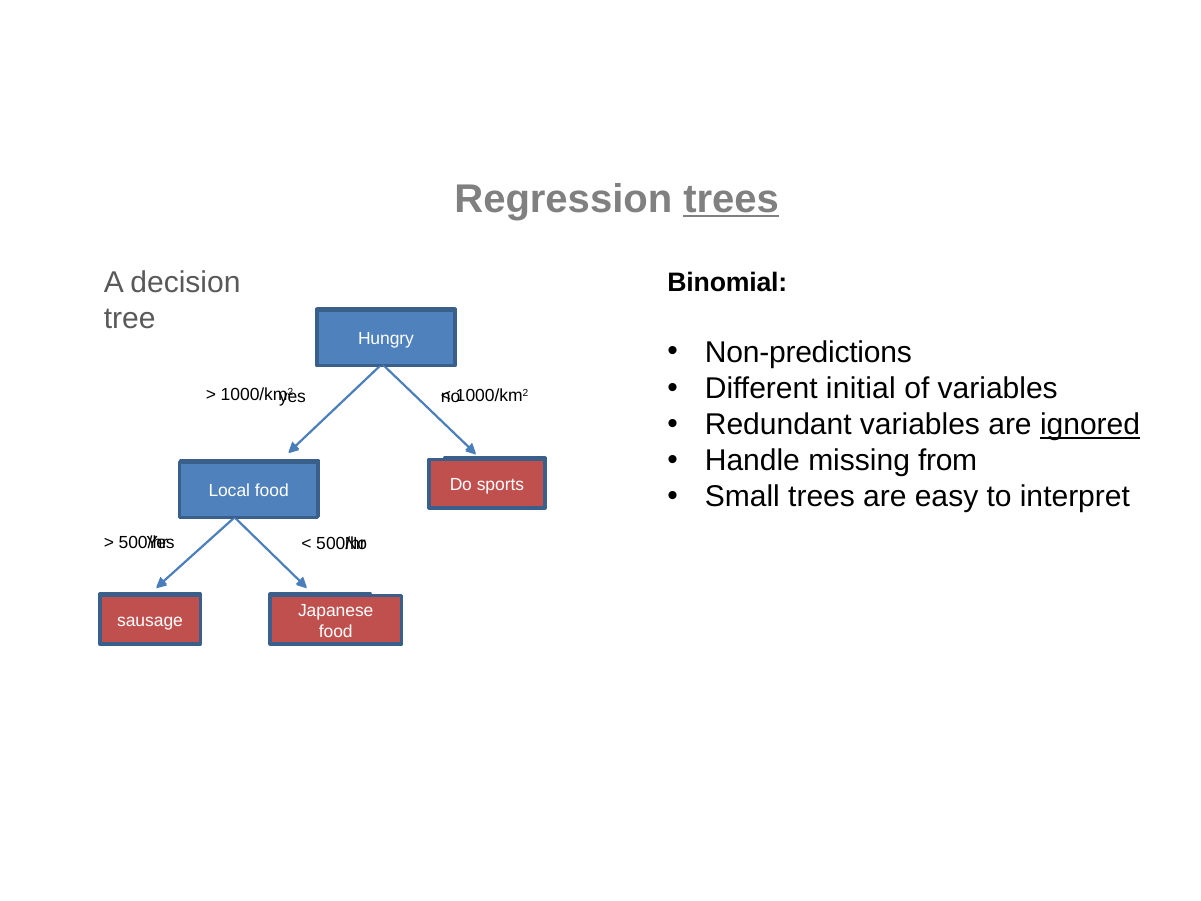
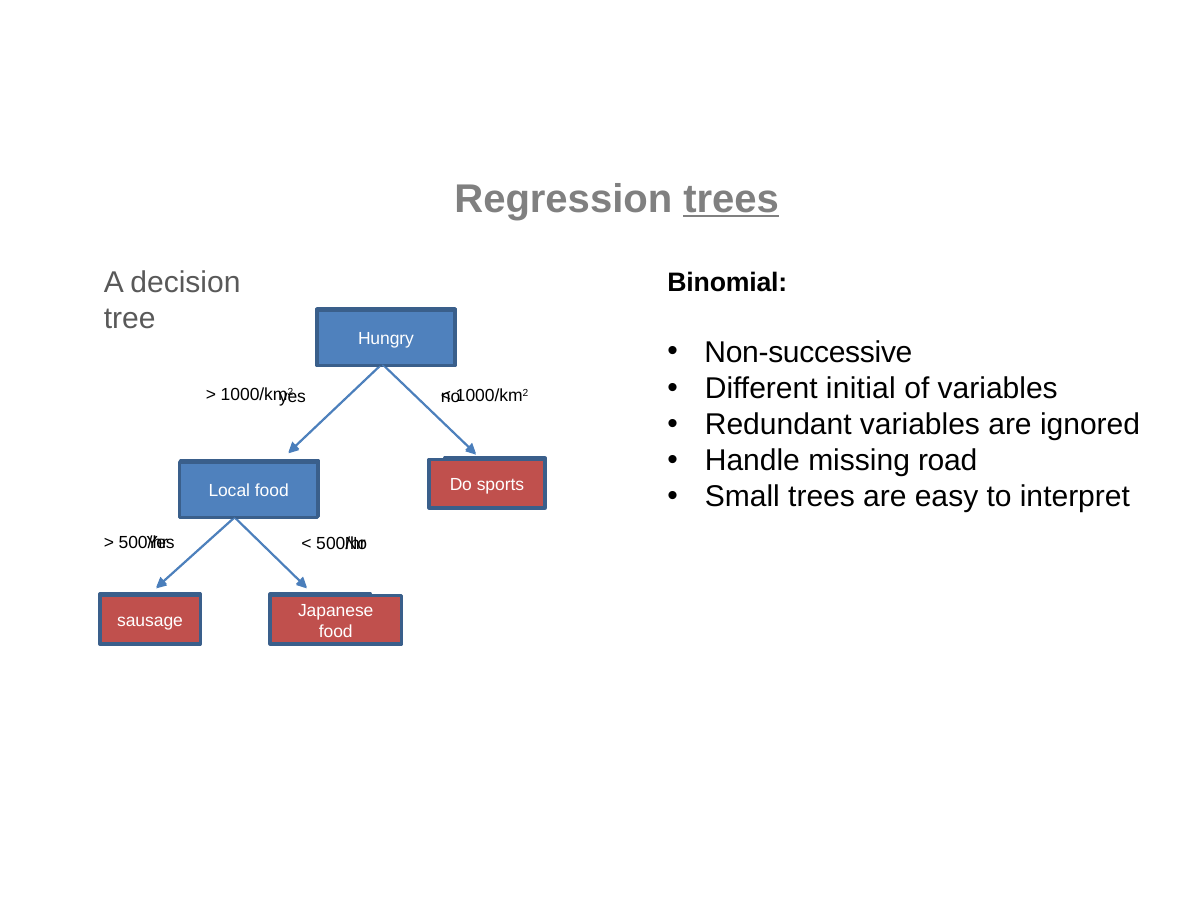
Non-predictions: Non-predictions -> Non-successive (808, 353)
ignored underline: present -> none (1090, 425)
from: from -> road (948, 461)
